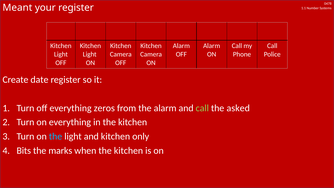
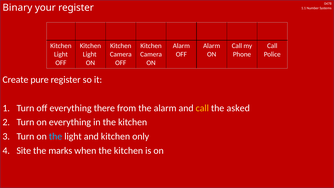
Meant: Meant -> Binary (17, 8)
date: date -> pure (40, 80)
zeros: zeros -> there (104, 108)
call colour: light green -> yellow (202, 108)
Bits: Bits -> Site (24, 151)
